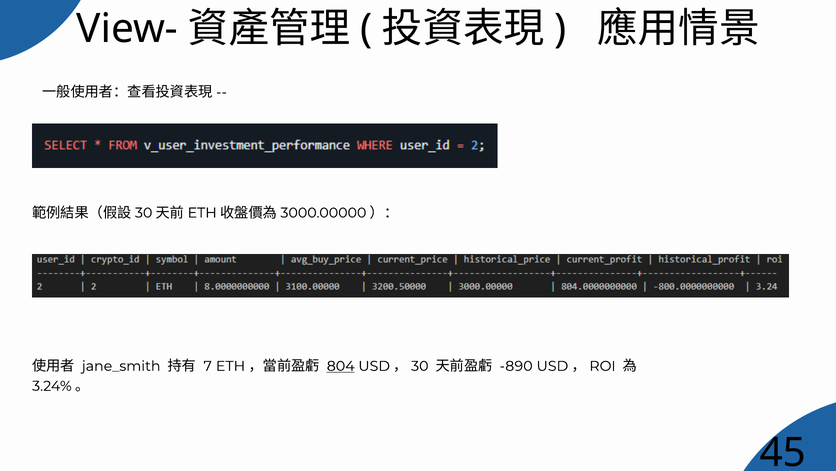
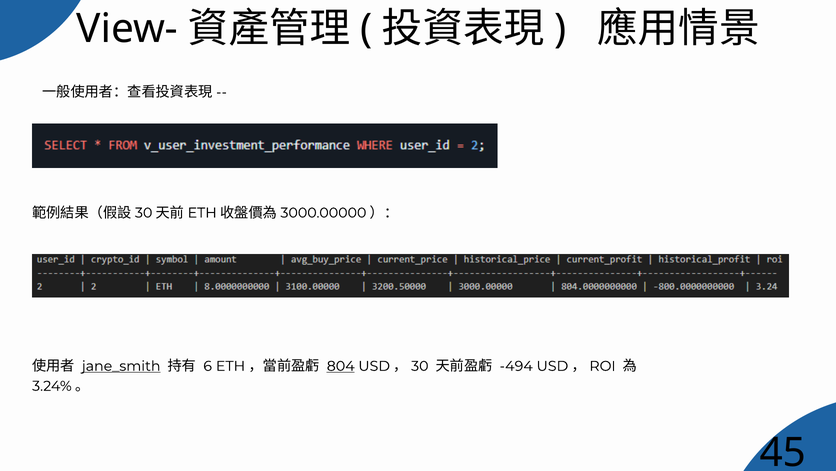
jane_smith underline: none -> present (121, 366)
7: 7 -> 6 (208, 366)
-890: -890 -> -494 (516, 366)
